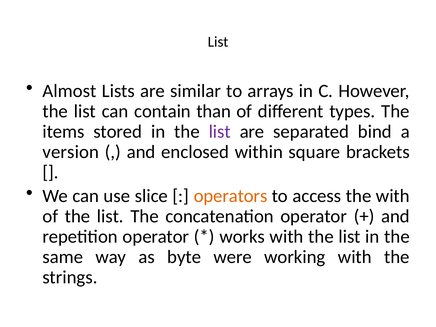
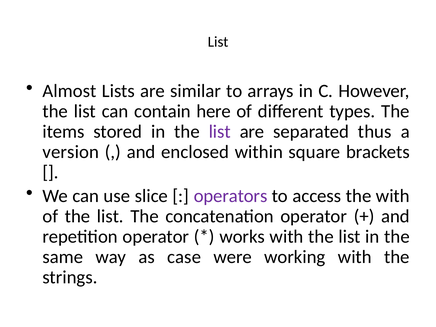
than: than -> here (214, 111)
bind: bind -> thus (375, 132)
operators colour: orange -> purple (231, 196)
byte: byte -> case (184, 257)
